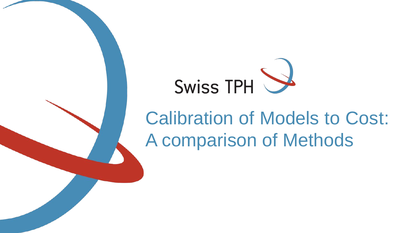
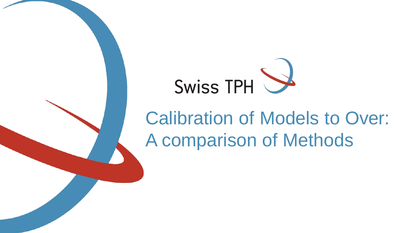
Cost: Cost -> Over (367, 119)
